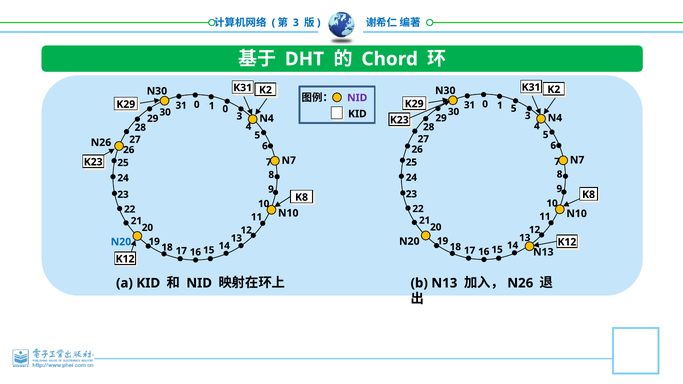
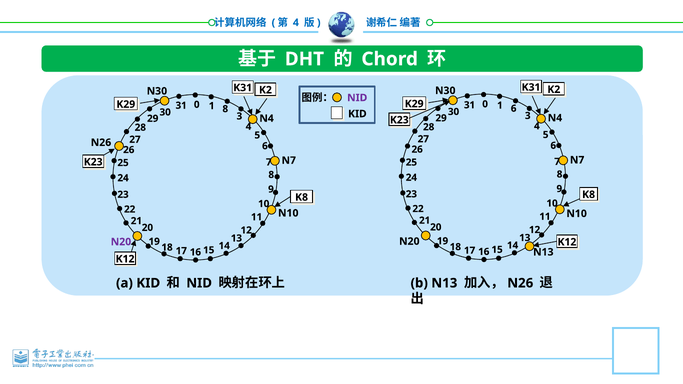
3: 3 -> 4 (296, 23)
1 5: 5 -> 6 (514, 109)
1 0: 0 -> 8 (225, 109)
N20 colour: blue -> purple (121, 242)
